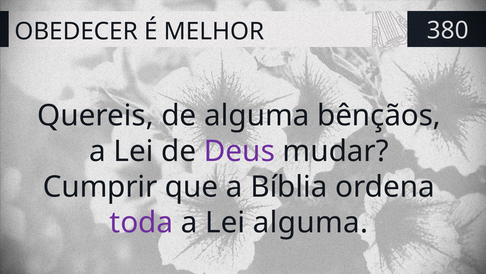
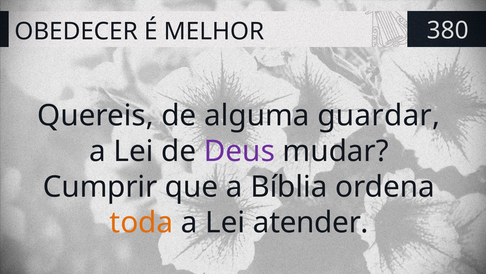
bênçãos: bênçãos -> guardar (379, 115)
toda colour: purple -> orange (141, 222)
Lei alguma: alguma -> atender (311, 222)
